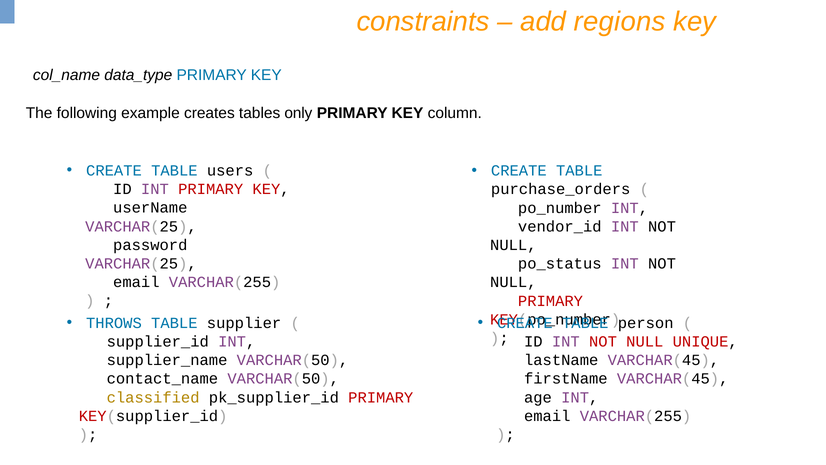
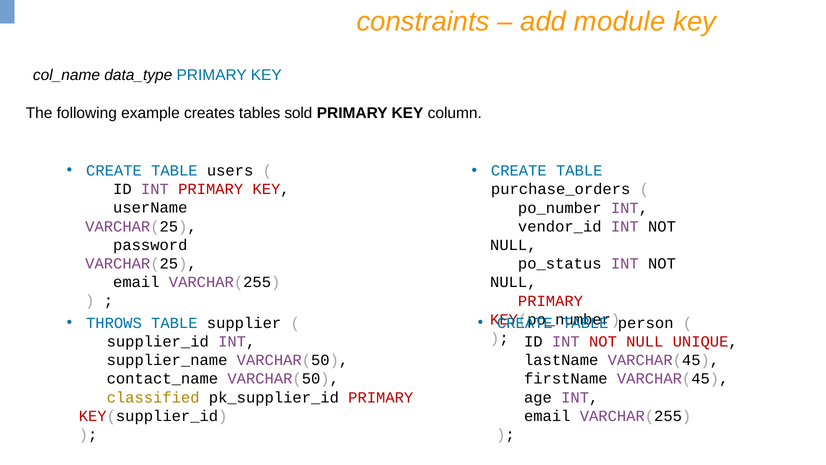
regions: regions -> module (620, 21)
only: only -> sold (298, 113)
